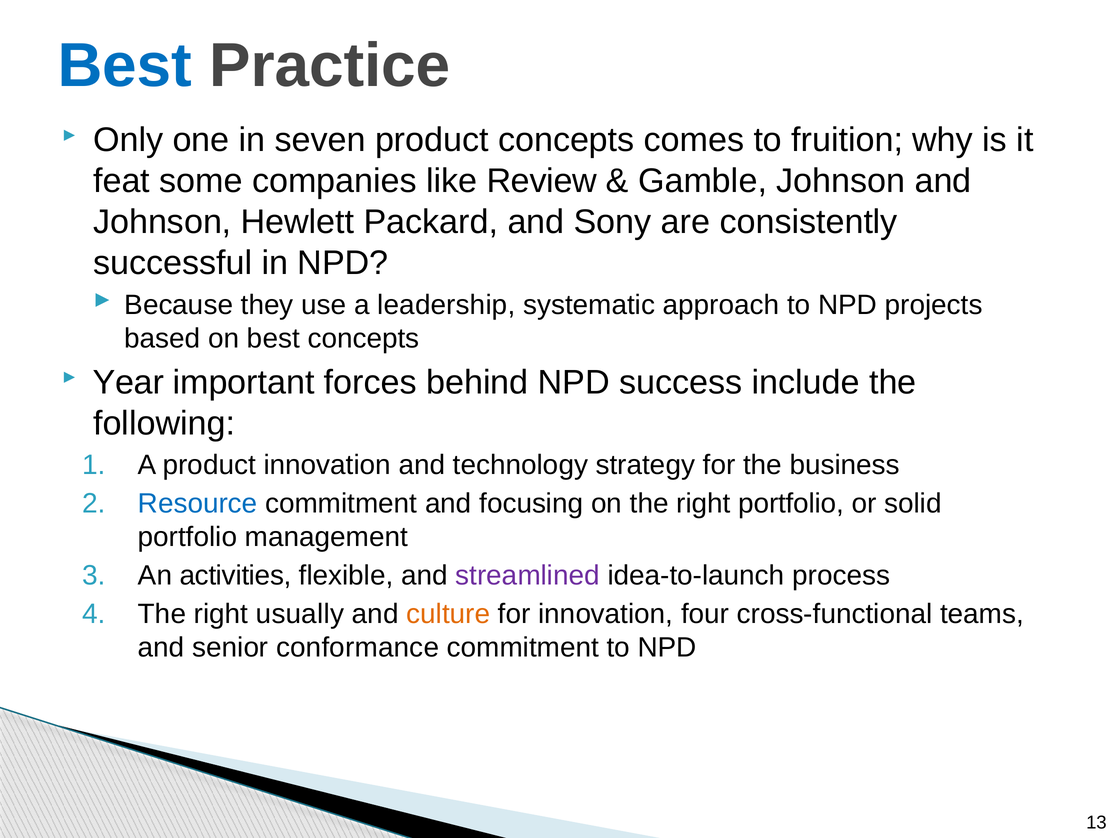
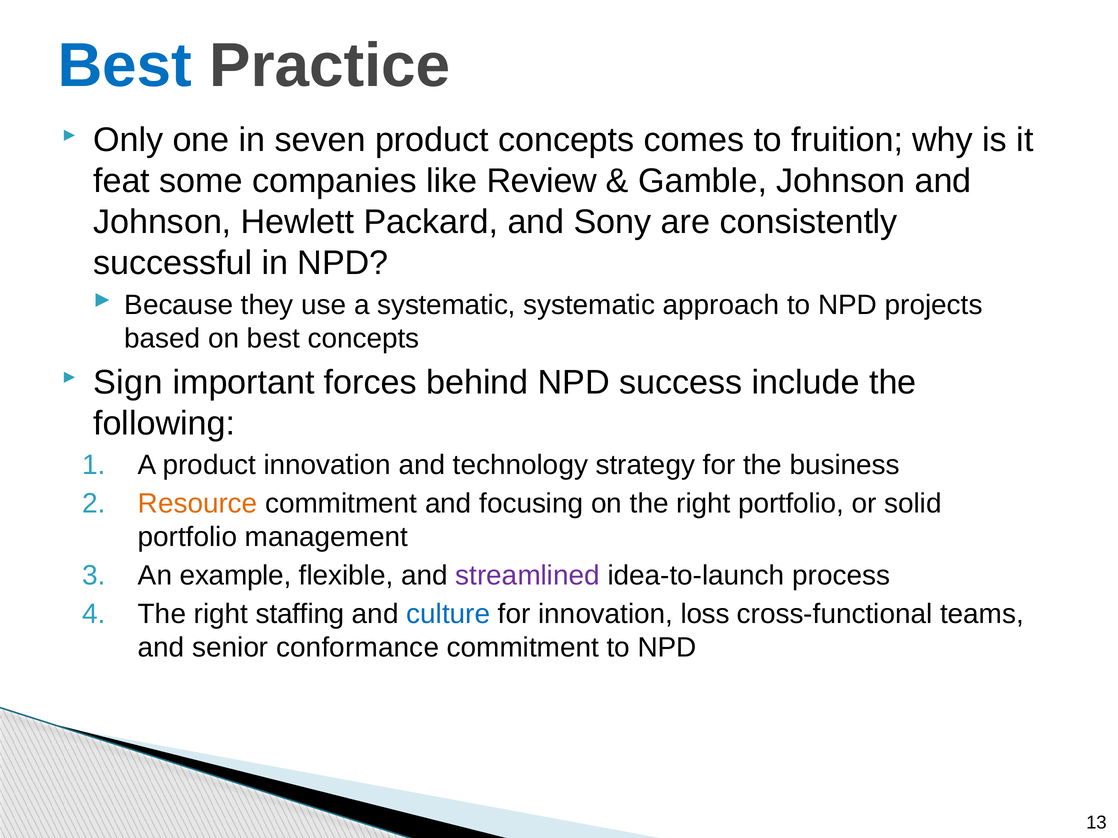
a leadership: leadership -> systematic (446, 305)
Year: Year -> Sign (128, 383)
Resource colour: blue -> orange (198, 504)
activities: activities -> example (236, 576)
usually: usually -> staffing (300, 615)
culture colour: orange -> blue (448, 615)
four: four -> loss (705, 615)
